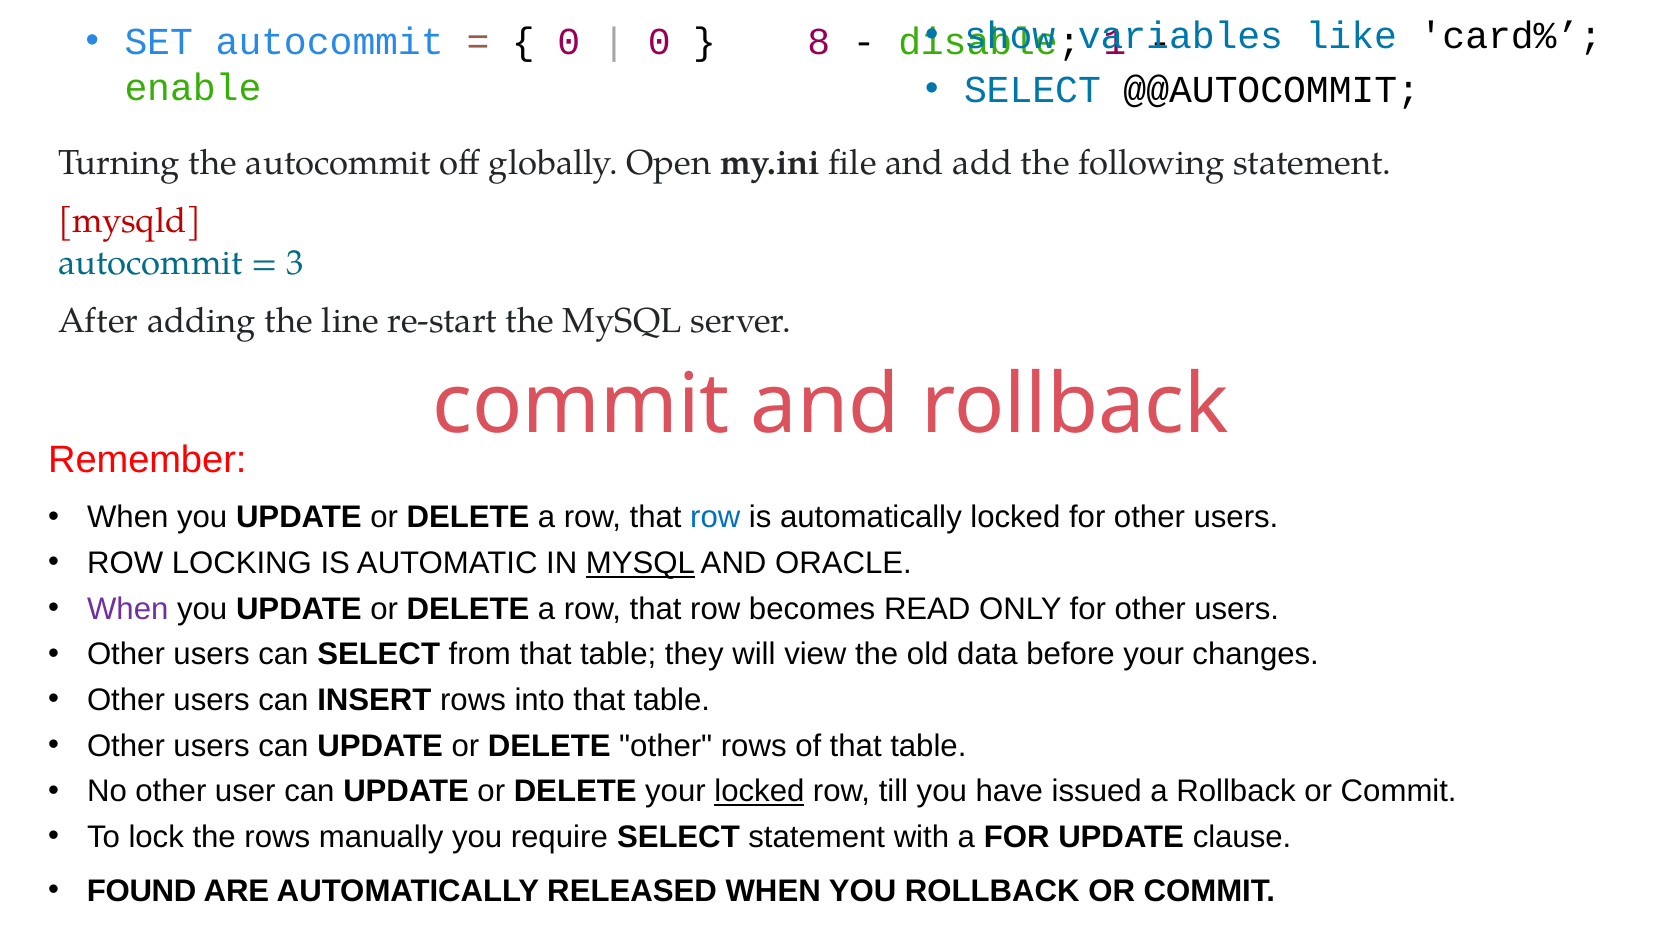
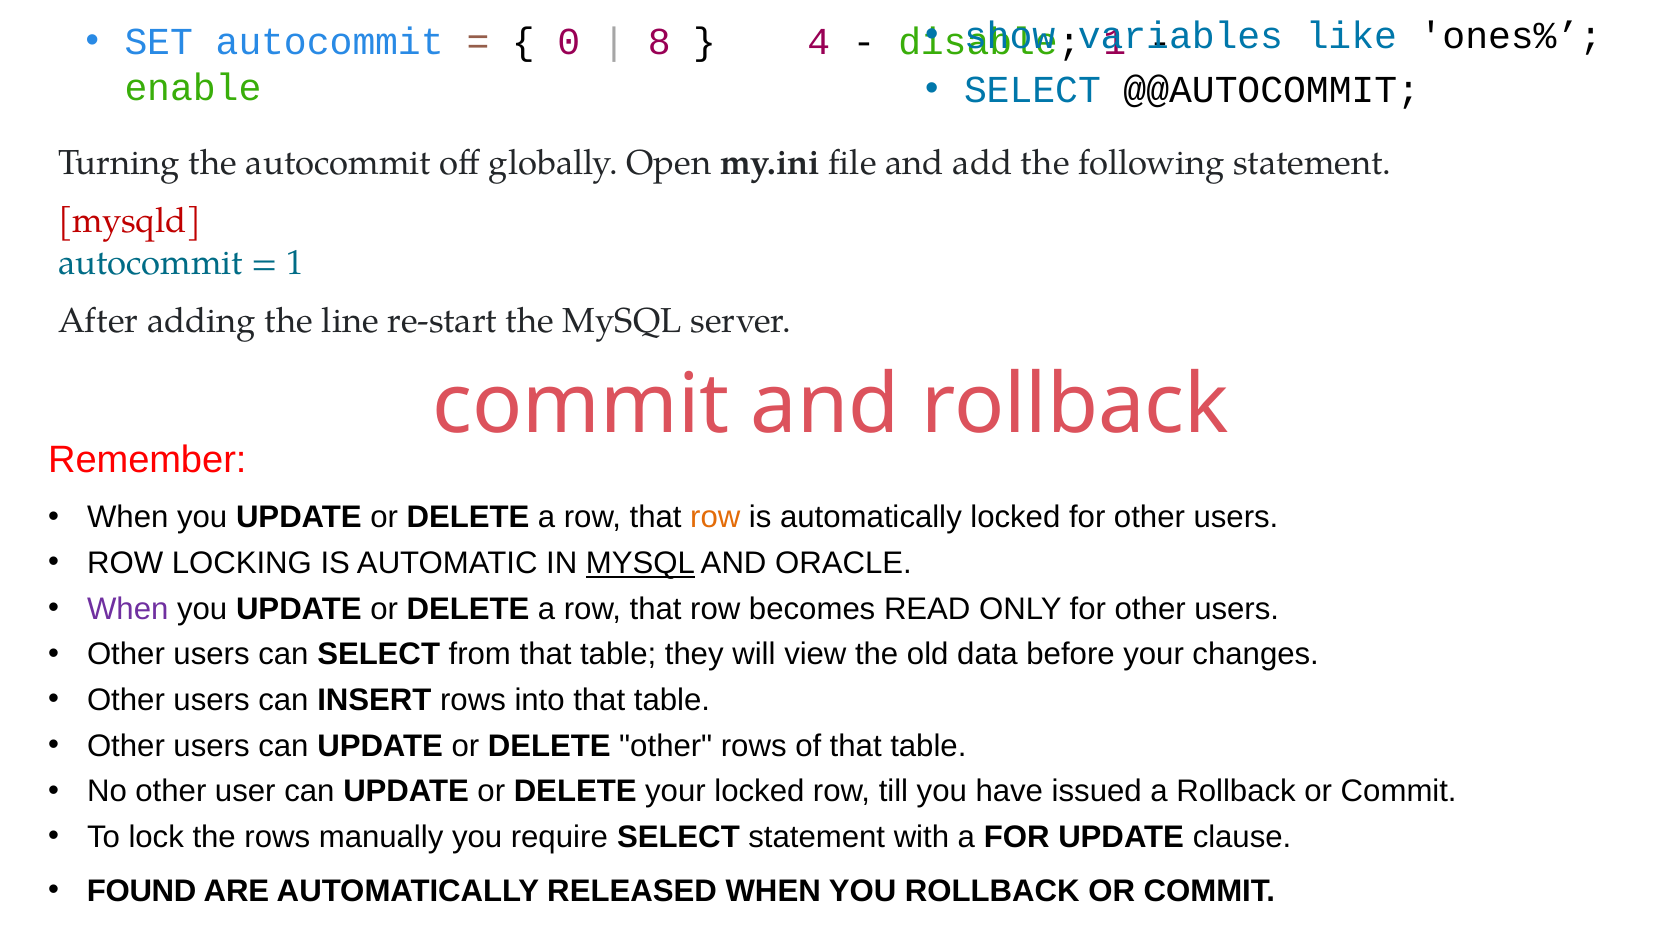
card%: card% -> ones% (1511, 36)
0: 0 -> 8 (659, 42)
8: 8 -> 4 (819, 42)
3: 3 -> 1 (295, 263)
row colour: blue -> orange (715, 517)
locked underline: present -> none (759, 792)
